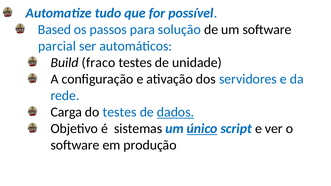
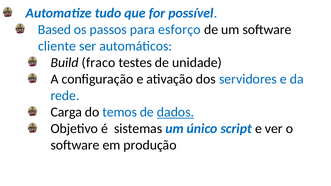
solução: solução -> esforço (179, 30)
parcial: parcial -> cliente (57, 46)
do testes: testes -> temos (120, 112)
único underline: present -> none (202, 129)
